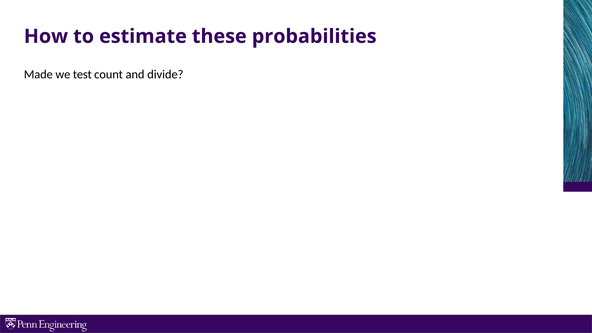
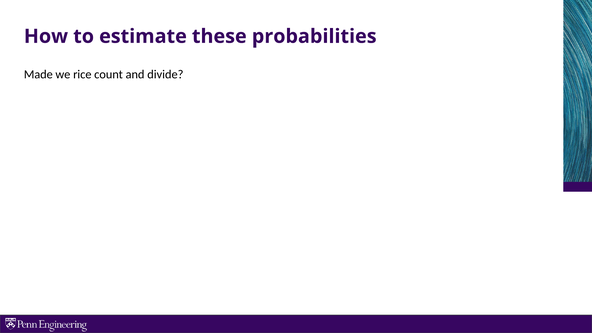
test: test -> rice (82, 74)
